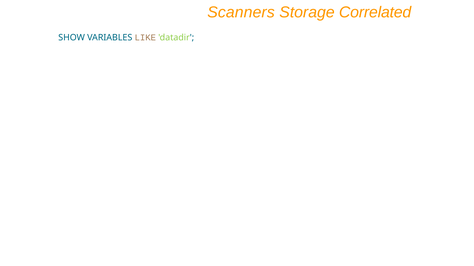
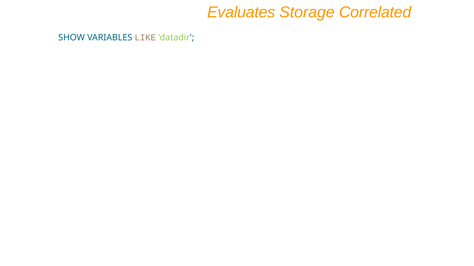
Scanners: Scanners -> Evaluates (241, 12)
